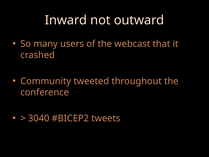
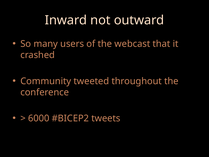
3040: 3040 -> 6000 (39, 118)
